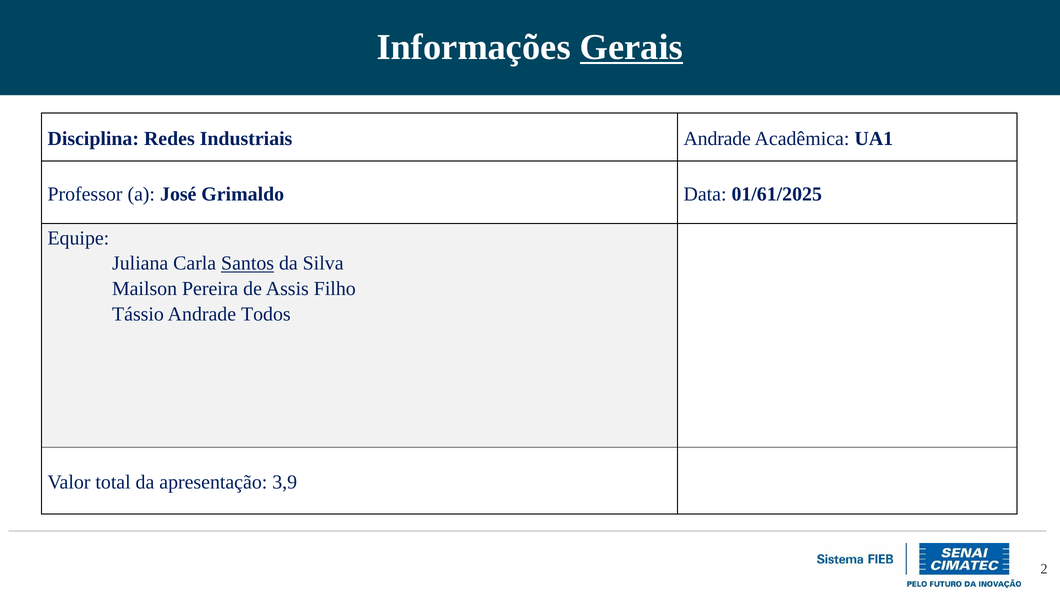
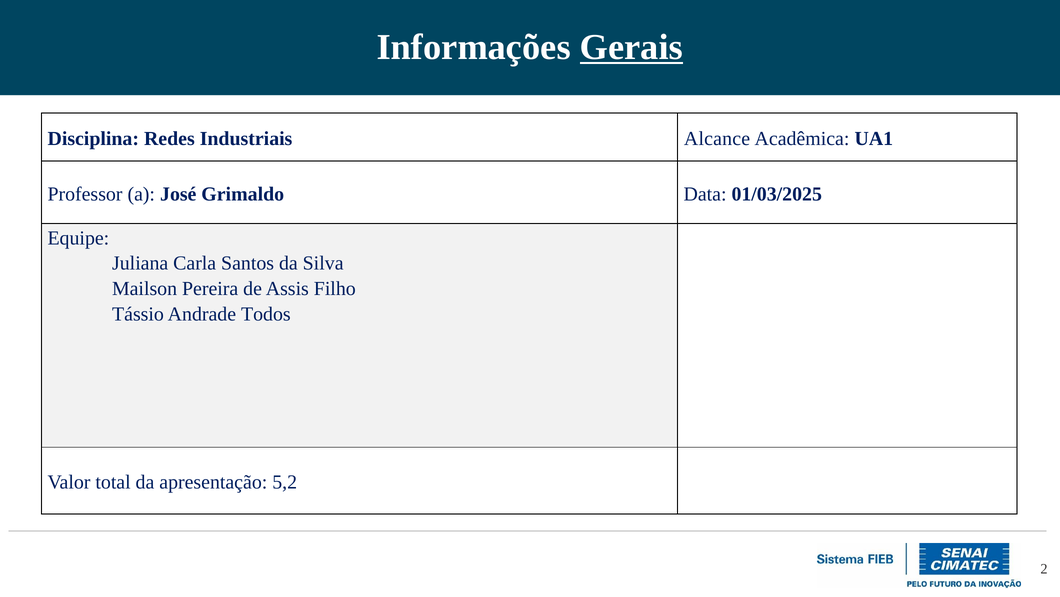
Industriais Andrade: Andrade -> Alcance (717, 139)
01/61/2025: 01/61/2025 -> 01/03/2025 (777, 194)
Santos underline: present -> none (248, 263)
3,9: 3,9 -> 5,2 (285, 482)
